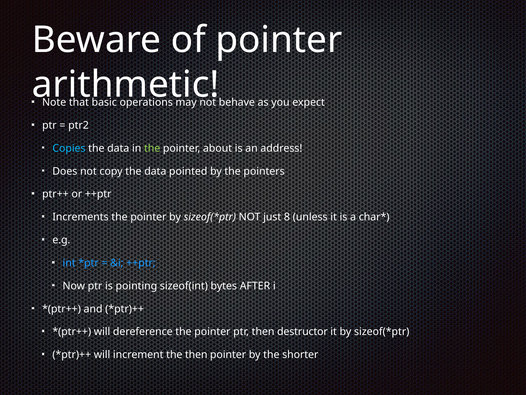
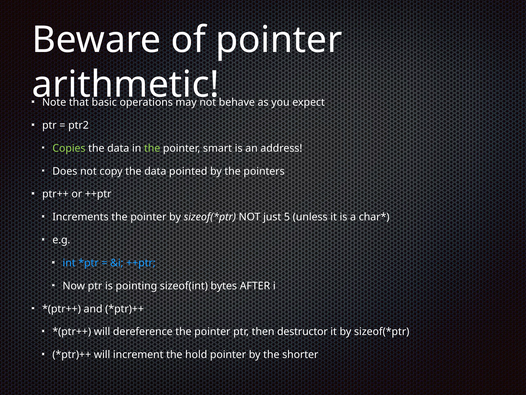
Copies colour: light blue -> light green (69, 148)
about: about -> smart (218, 148)
8: 8 -> 5 (287, 217)
the then: then -> hold (196, 354)
